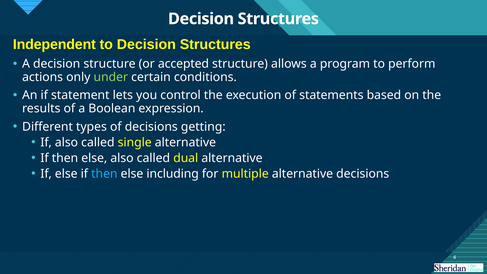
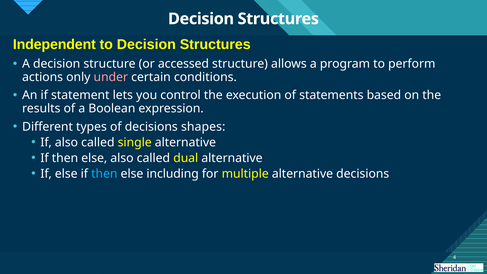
accepted: accepted -> accessed (183, 64)
under colour: light green -> pink (111, 77)
getting: getting -> shapes (203, 127)
